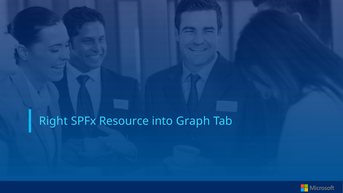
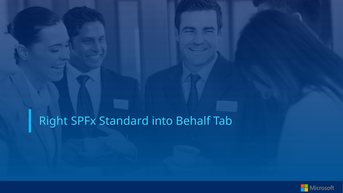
Resource: Resource -> Standard (124, 121)
Graph: Graph -> Behalf (193, 121)
